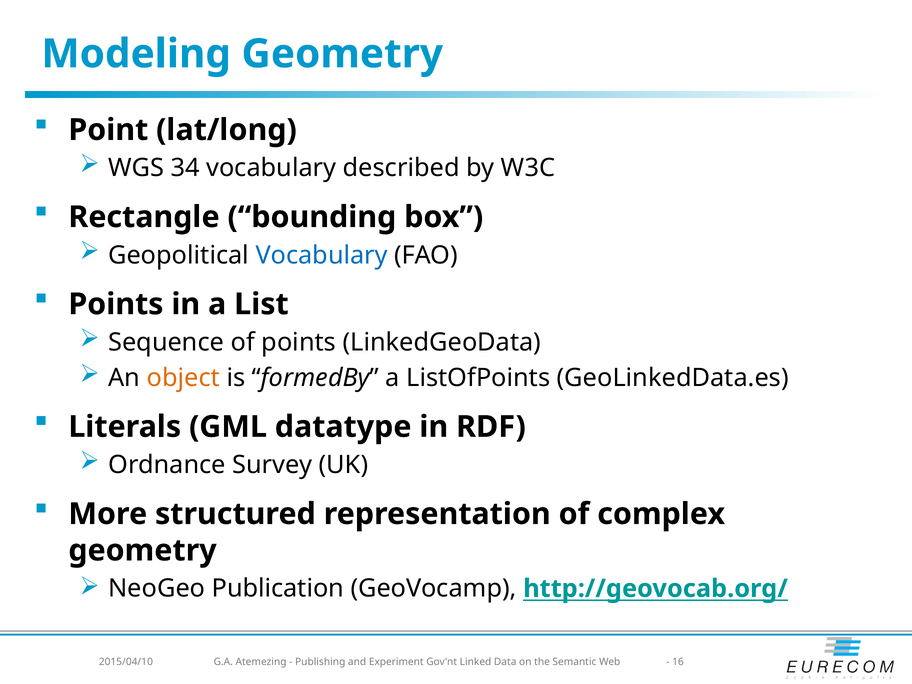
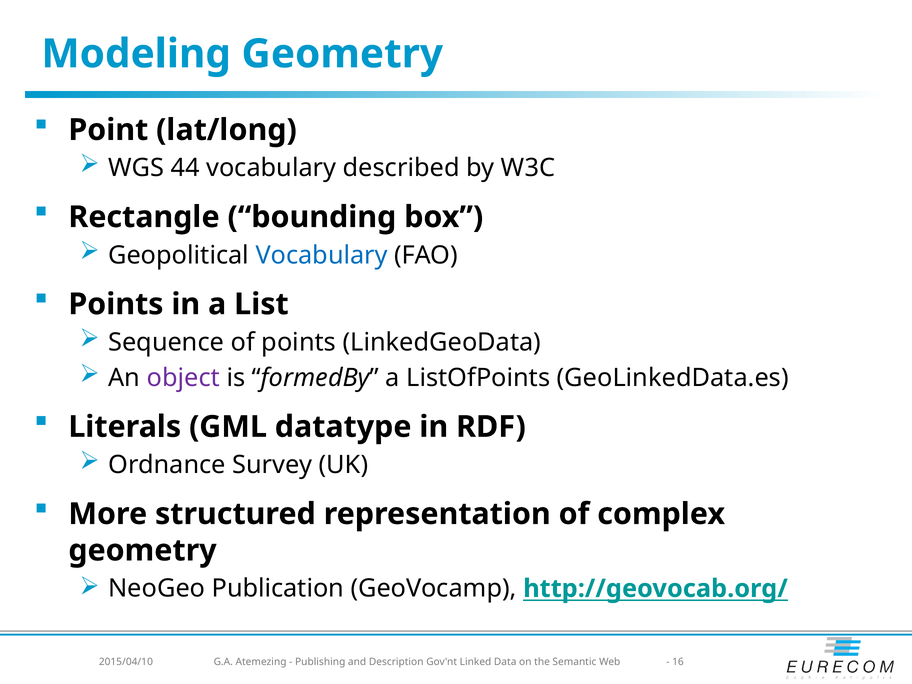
34: 34 -> 44 (185, 168)
object colour: orange -> purple (183, 378)
Experiment: Experiment -> Description (396, 662)
